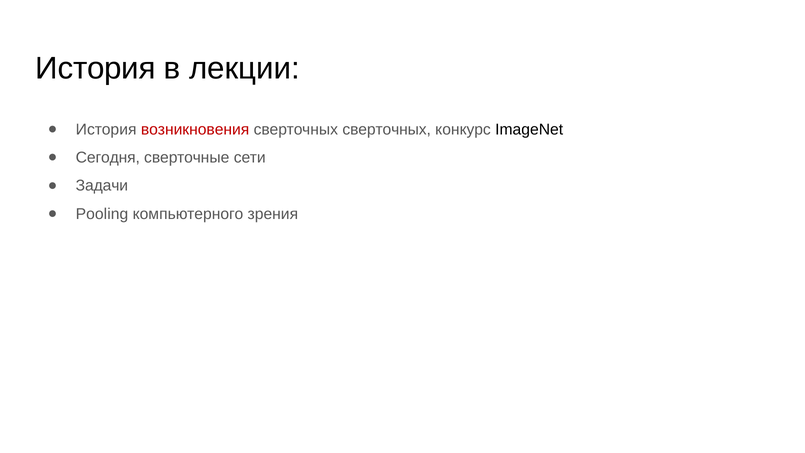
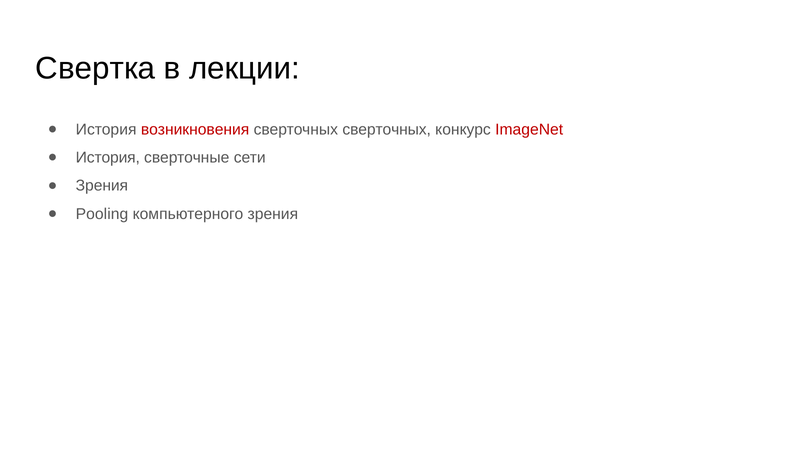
История: История -> Свертка (95, 68)
ImageNet colour: black -> red (529, 129)
Сегодня: Сегодня -> История (108, 158)
Задачи: Задачи -> Зрения (102, 186)
